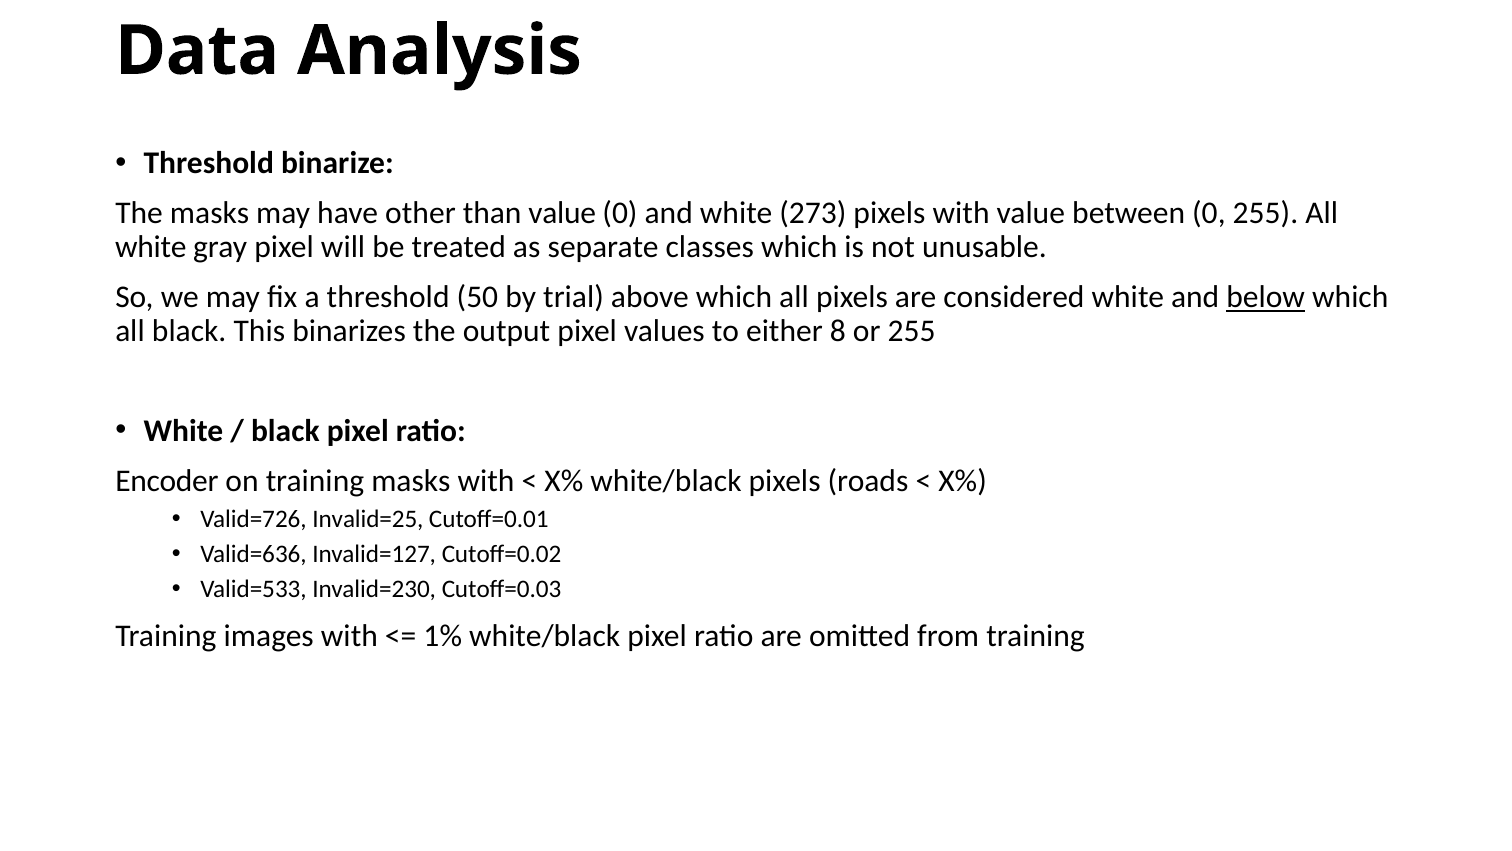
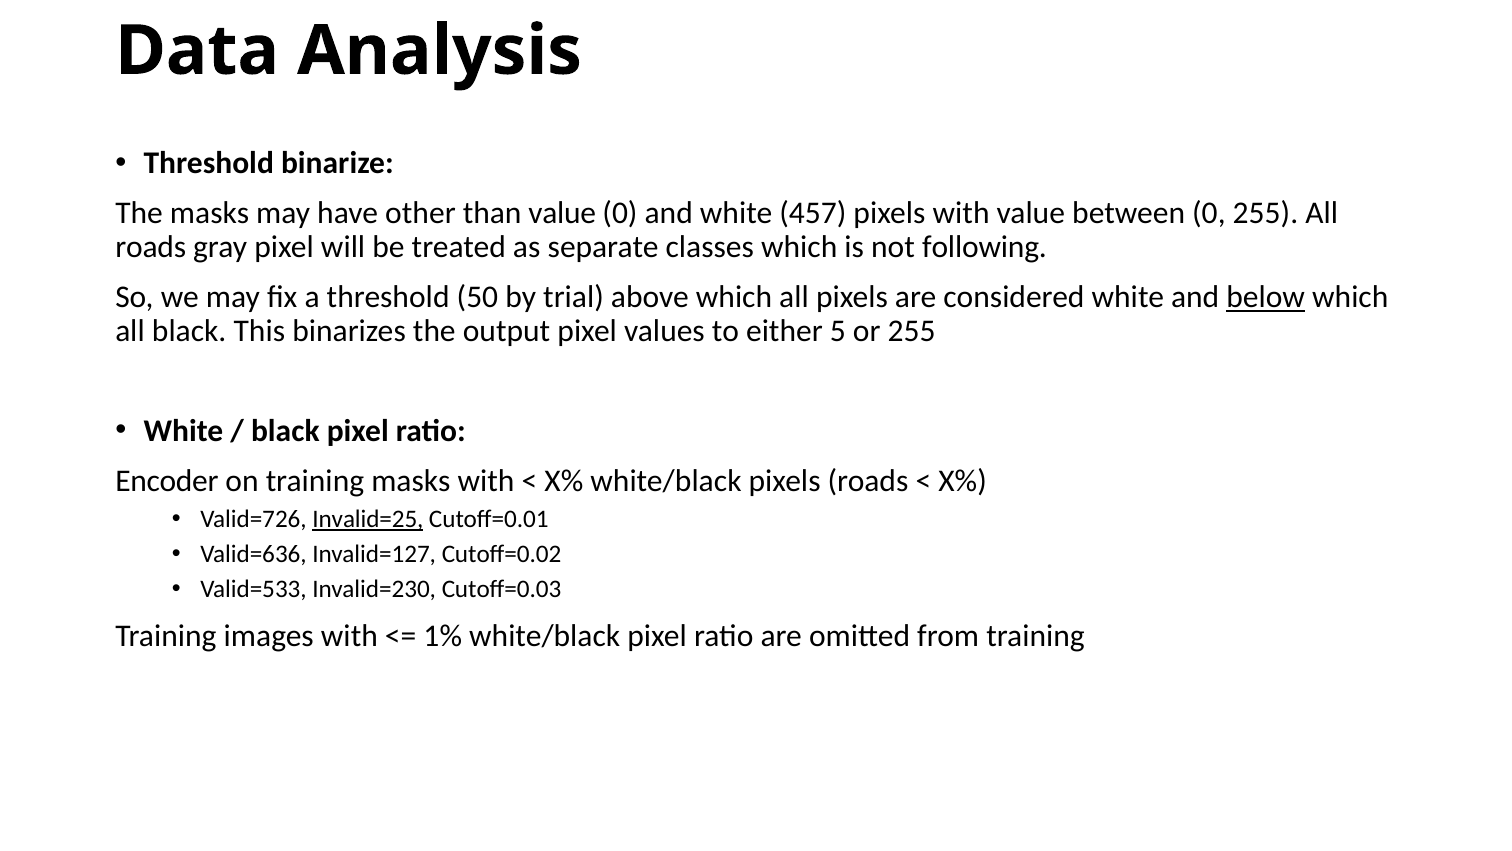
273: 273 -> 457 (813, 213)
white: white -> roads (151, 247)
unusable: unusable -> following (984, 247)
8: 8 -> 5 (838, 331)
Invalid=25 underline: none -> present (368, 519)
